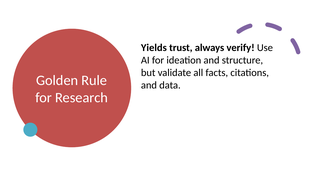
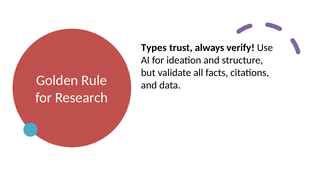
Yields: Yields -> Types (154, 48)
